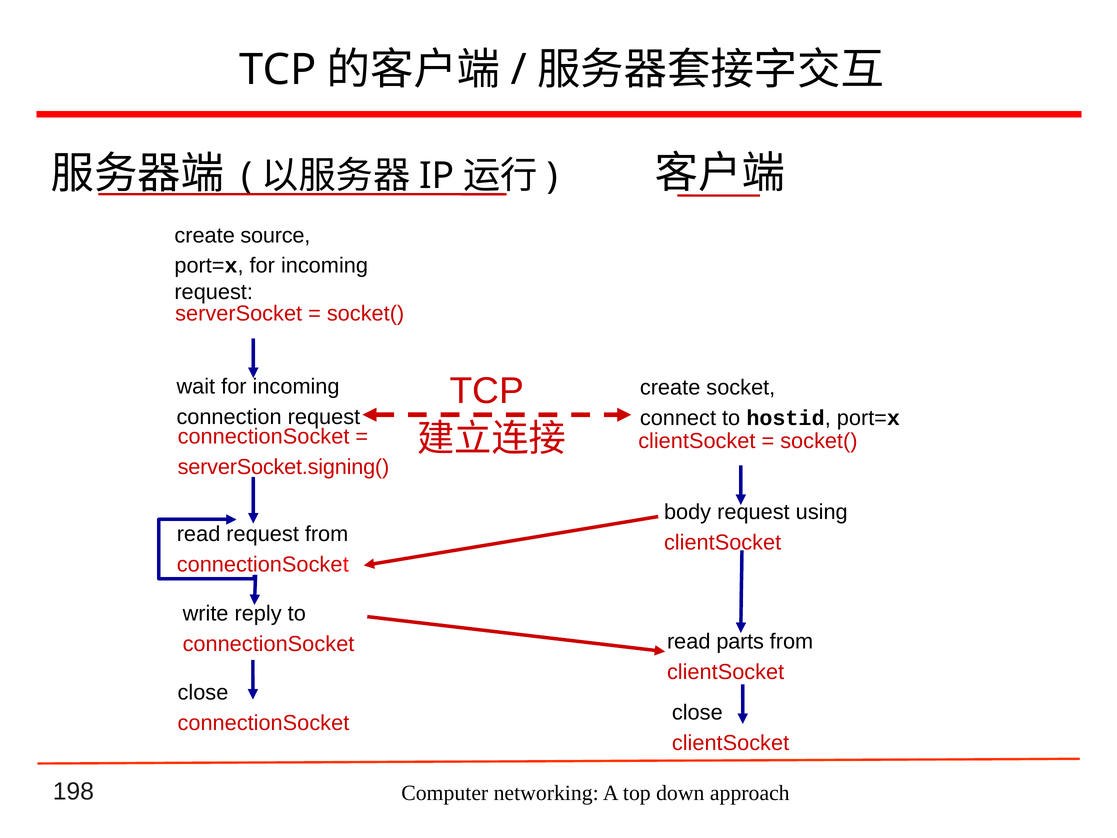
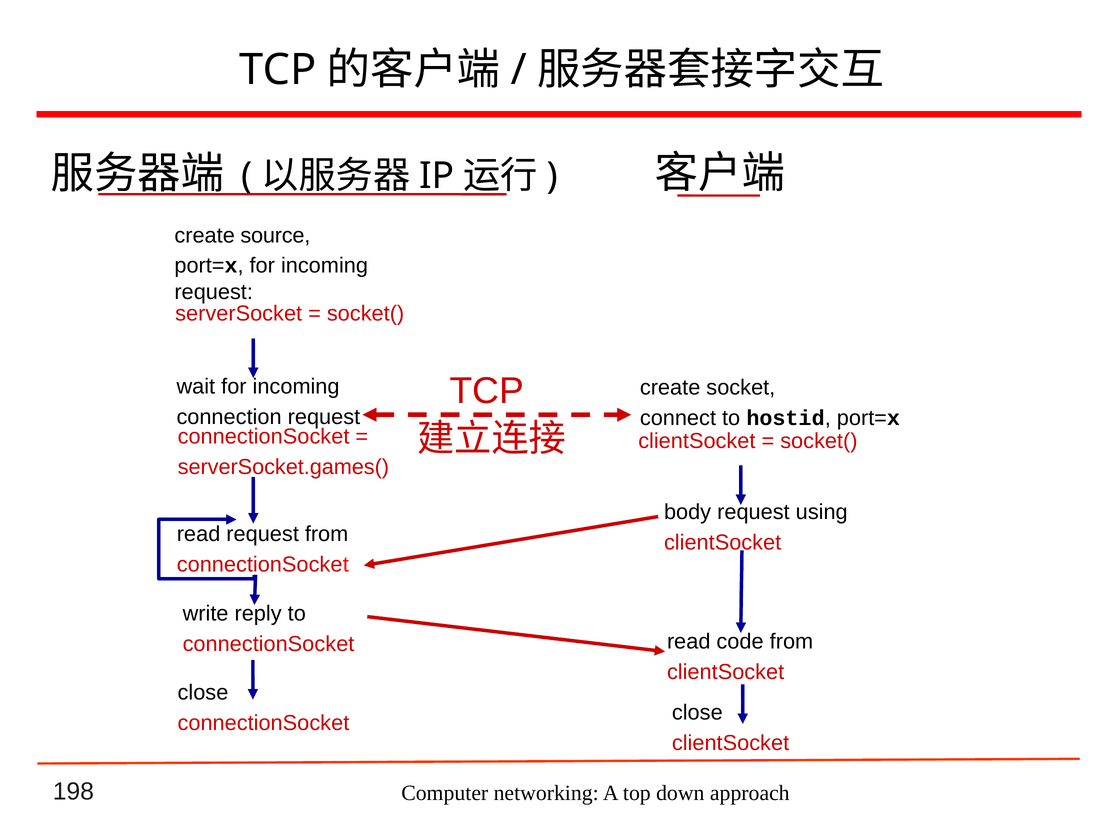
serverSocket.signing(: serverSocket.signing( -> serverSocket.games( (283, 467)
parts: parts -> code (740, 641)
